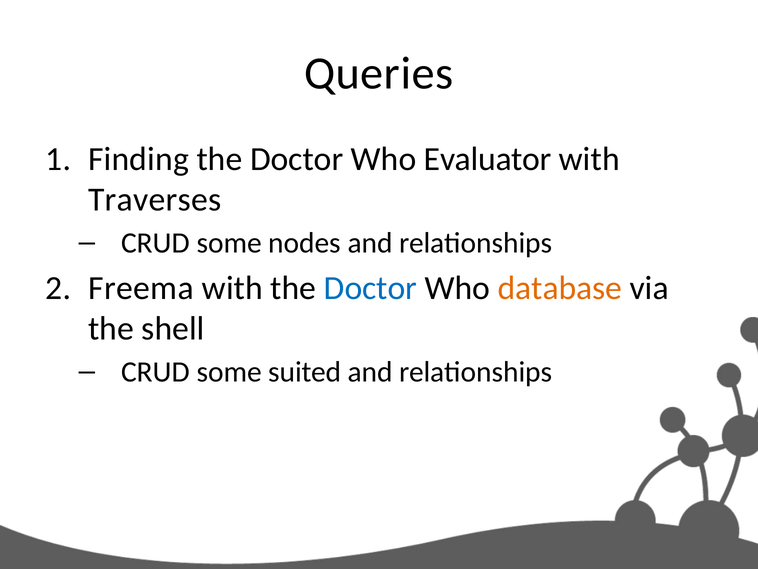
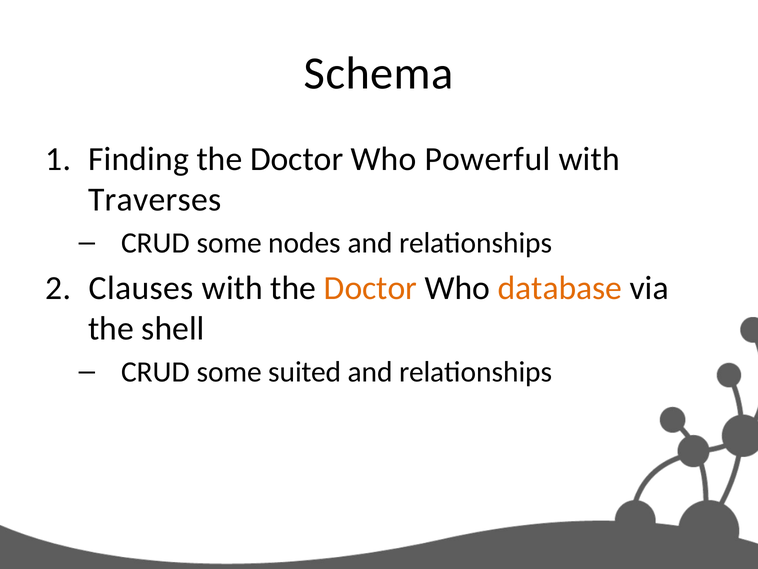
Queries: Queries -> Schema (379, 73)
Evaluator: Evaluator -> Powerful (487, 159)
Freema: Freema -> Clauses (141, 288)
Doctor colour: blue -> orange (370, 288)
